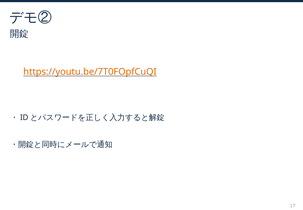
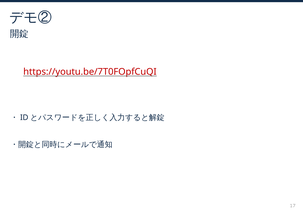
https://youtu.be/7T0FOpfCuQI colour: orange -> red (90, 72)
